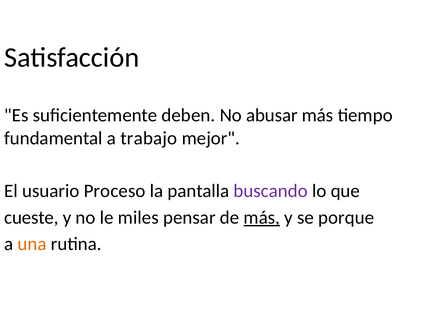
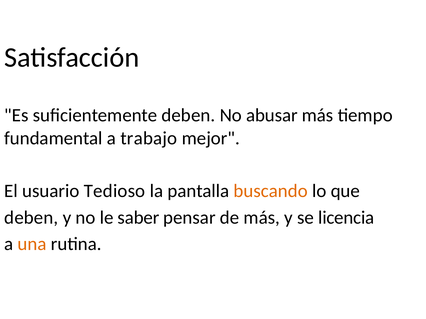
Proceso: Proceso -> Tedioso (115, 191)
buscando colour: purple -> orange (271, 191)
cueste: cueste -> deben (31, 218)
miles: miles -> saber (138, 218)
más underline: present -> none (262, 218)
porque: porque -> licencia (346, 218)
